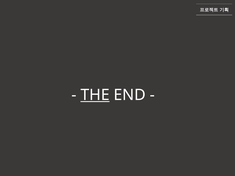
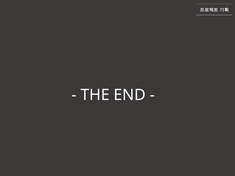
THE underline: present -> none (95, 95)
